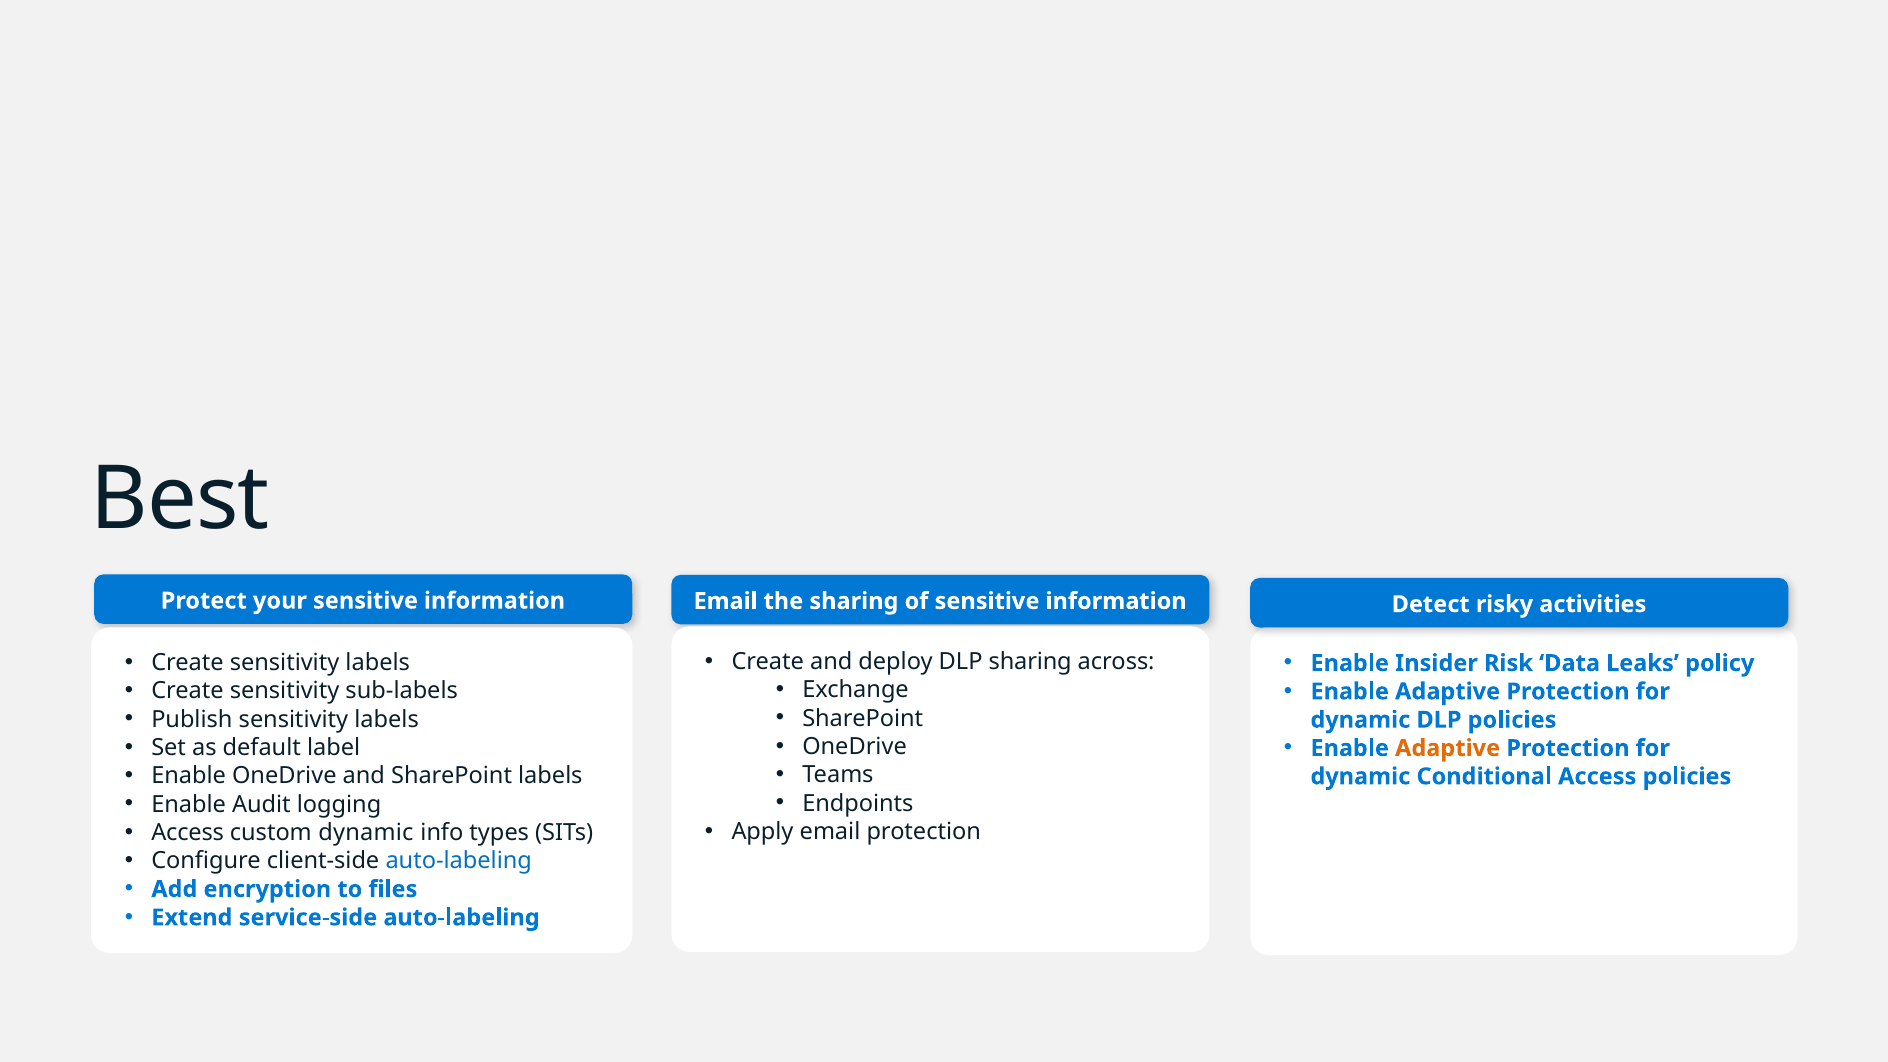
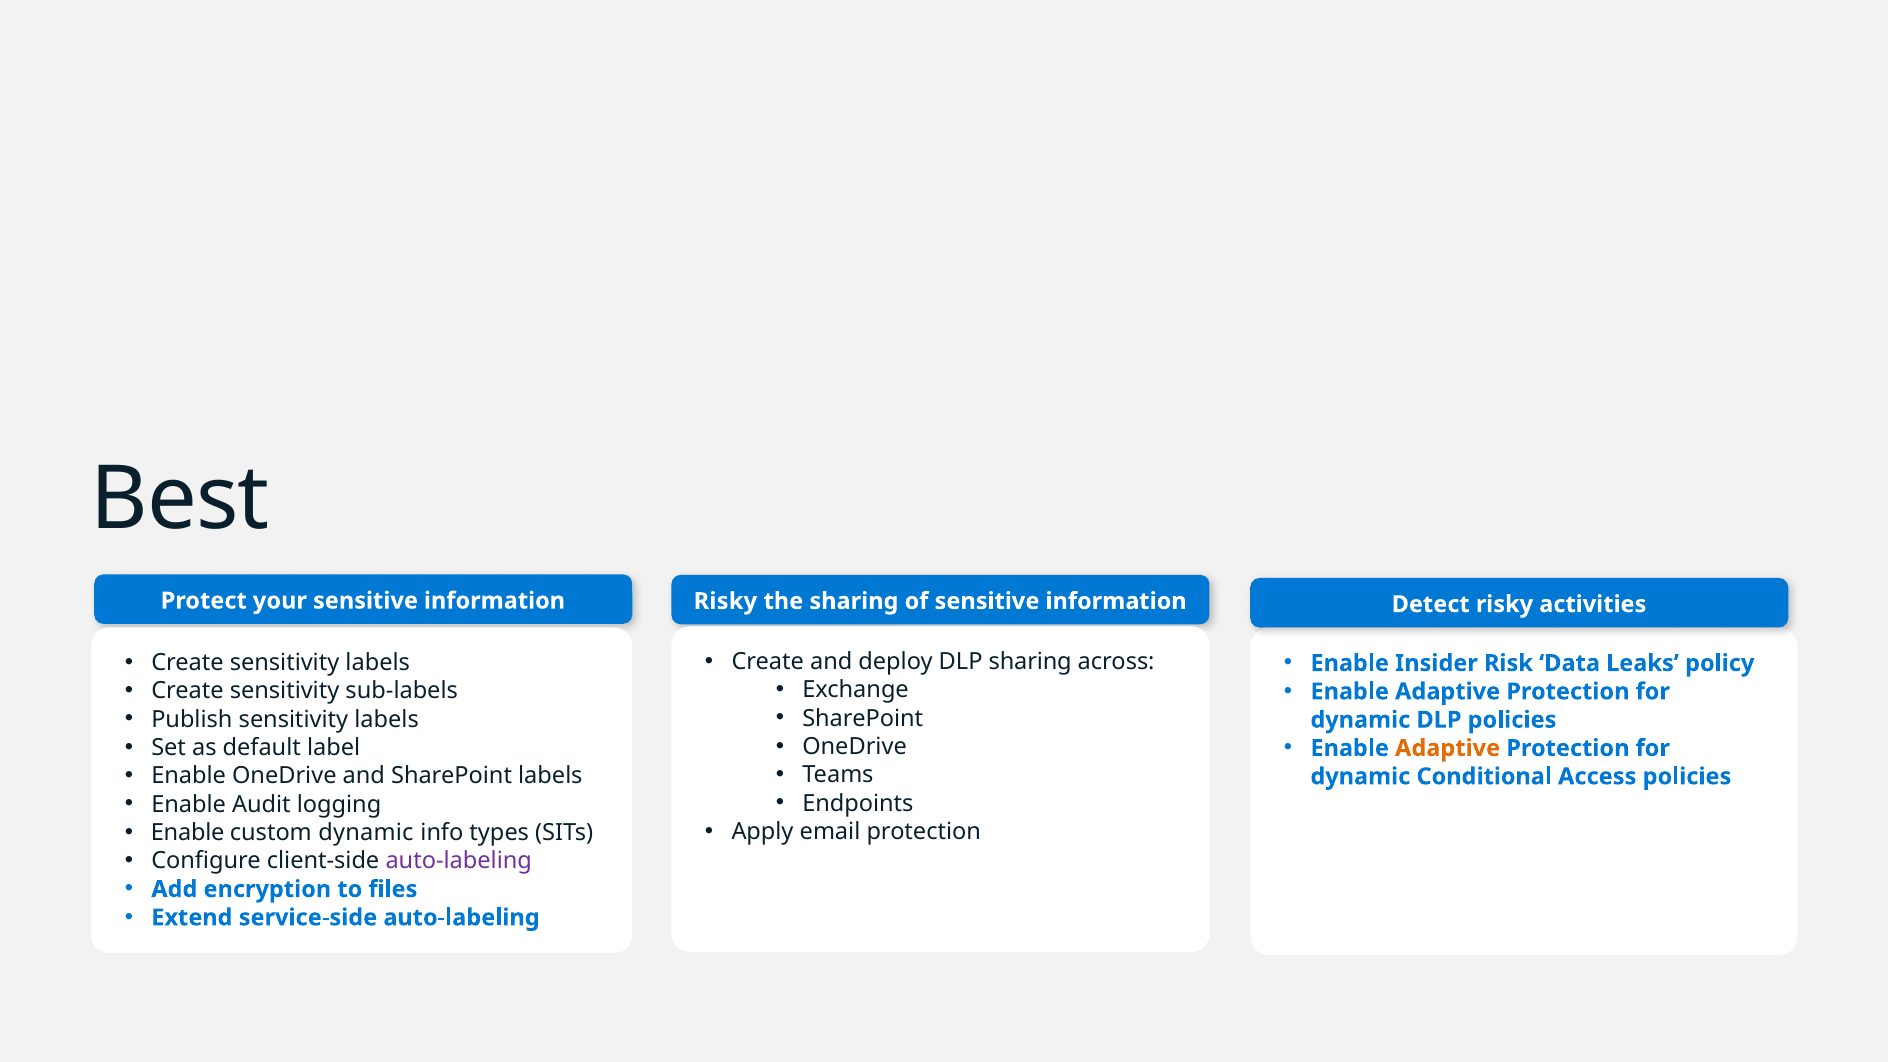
information Email: Email -> Risky (725, 601)
Access: Access -> Enable (188, 833)
auto-labeling colour: blue -> purple (459, 861)
